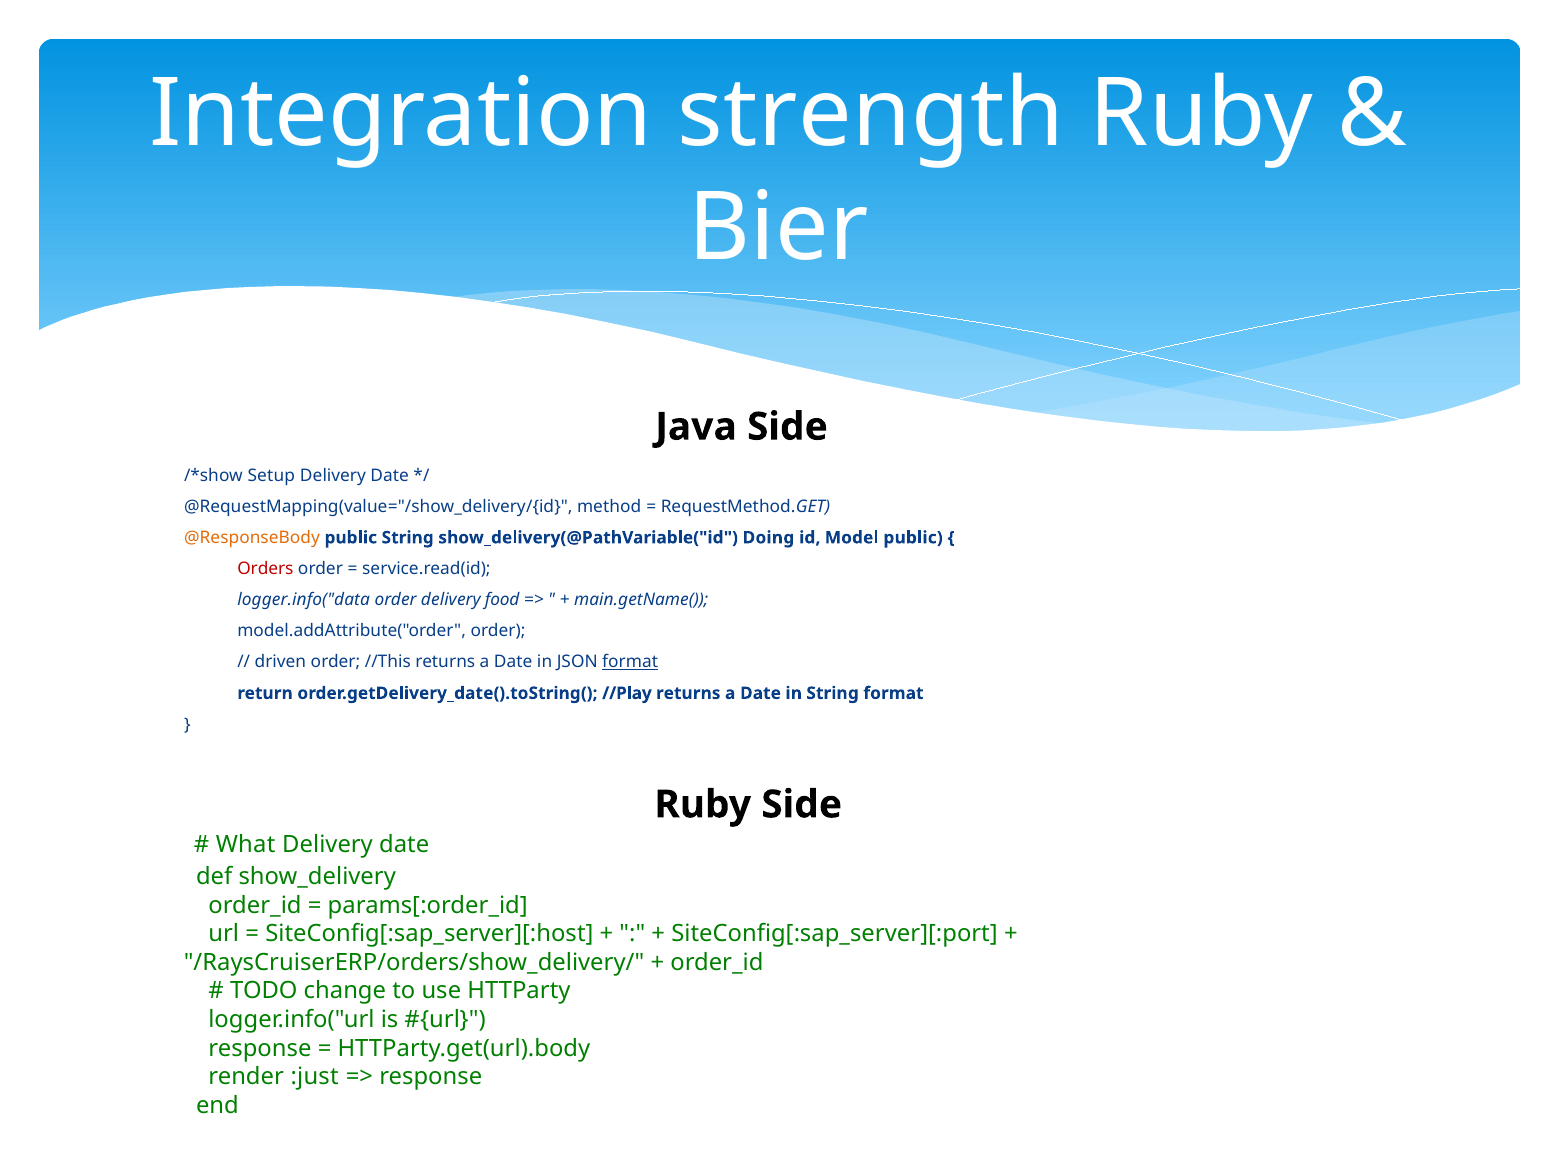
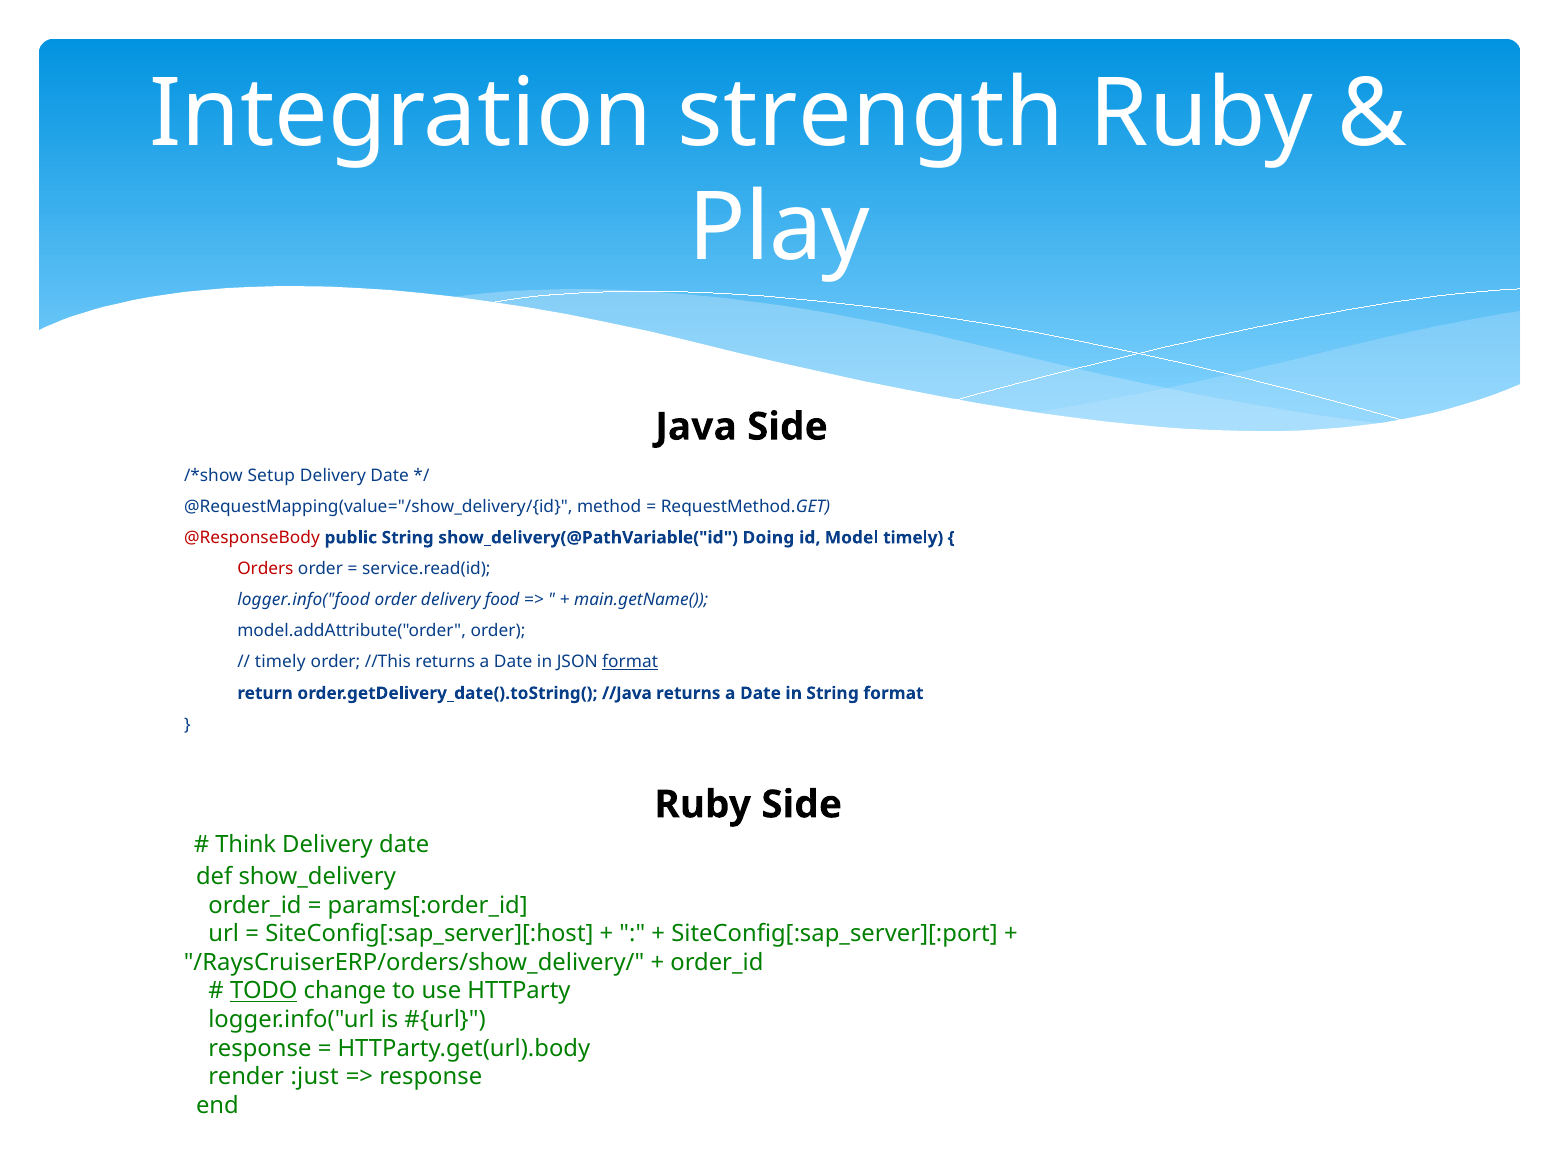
Bier: Bier -> Play (779, 228)
@ResponseBody colour: orange -> red (252, 537)
Model public: public -> timely (913, 537)
logger.info("data: logger.info("data -> logger.info("food (304, 600)
driven: driven -> timely (280, 662)
//Play: //Play -> //Java (627, 693)
What: What -> Think (246, 845)
TODO underline: none -> present (264, 991)
